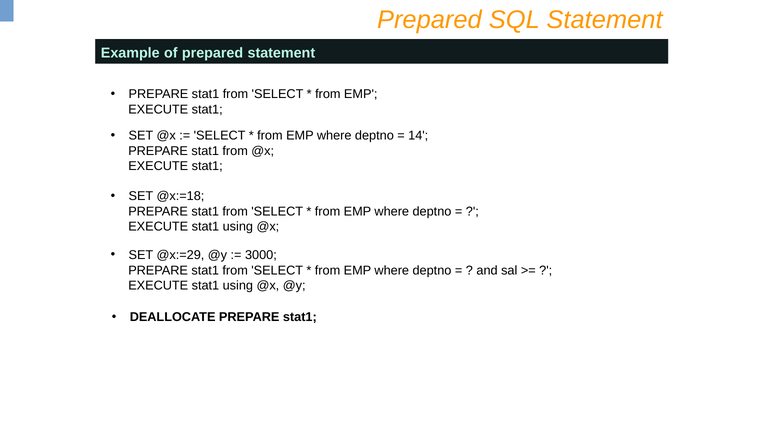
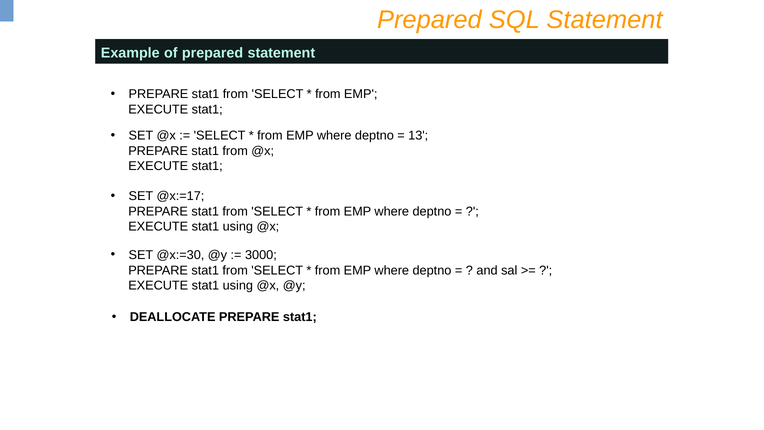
14: 14 -> 13 (418, 135)
@x:=18: @x:=18 -> @x:=17 (180, 196)
@x:=29: @x:=29 -> @x:=30 (180, 255)
